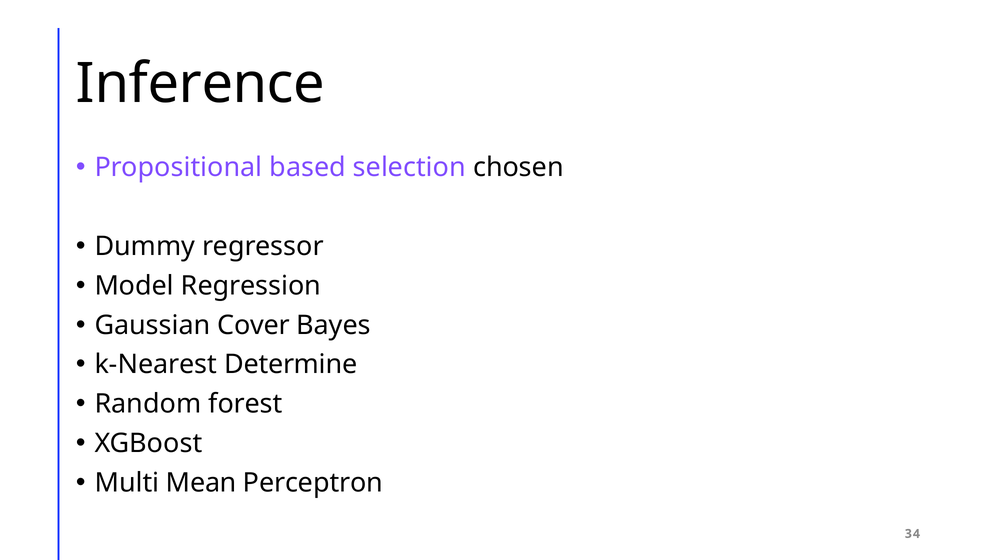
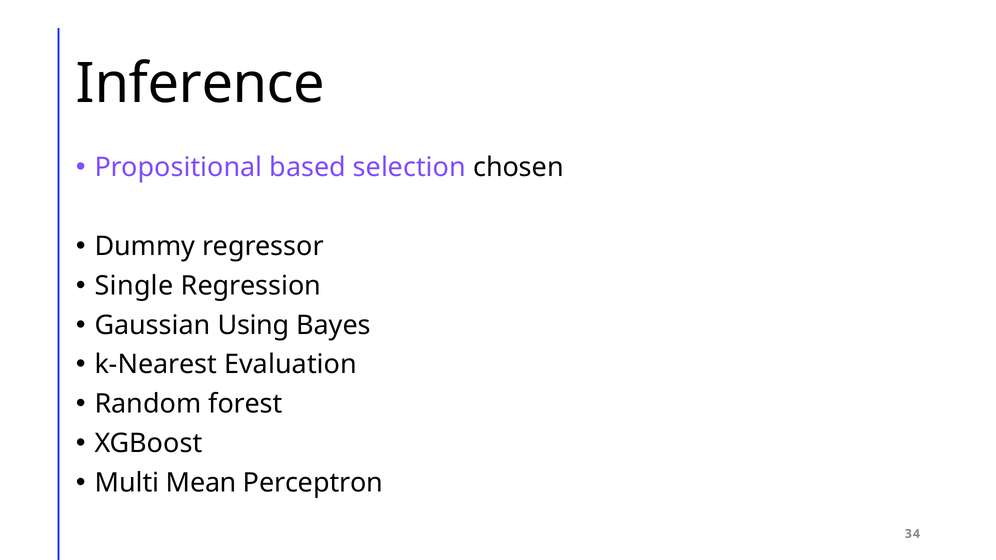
Model: Model -> Single (134, 286)
Cover: Cover -> Using (253, 325)
Determine: Determine -> Evaluation (291, 365)
